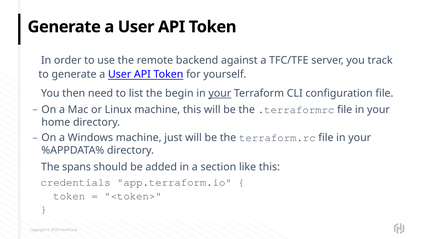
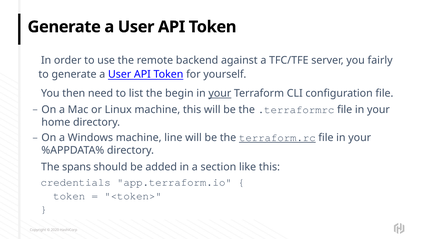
track: track -> fairly (380, 60)
just: just -> line (173, 138)
terraform.rc underline: none -> present (277, 138)
